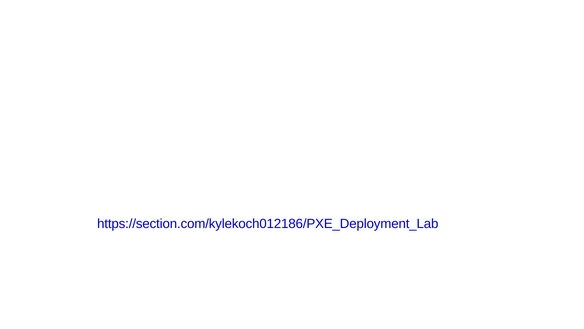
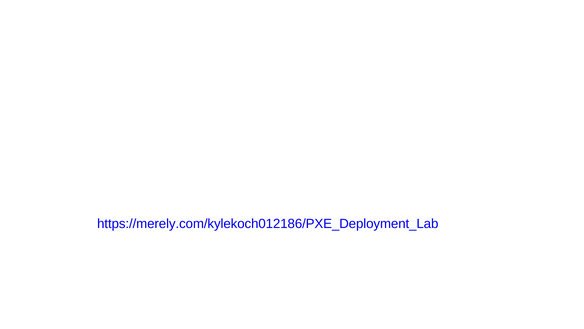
https://section.com/kylekoch012186/PXE_Deployment_Lab: https://section.com/kylekoch012186/PXE_Deployment_Lab -> https://merely.com/kylekoch012186/PXE_Deployment_Lab (268, 223)
